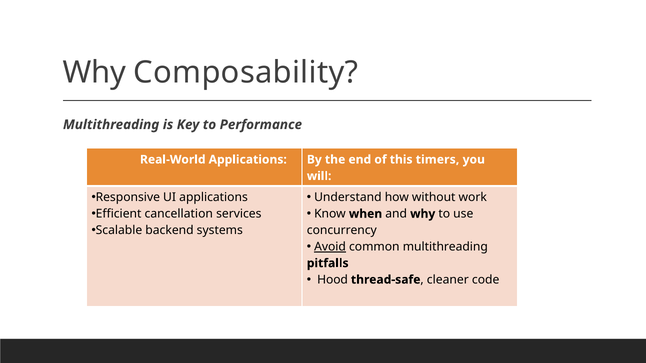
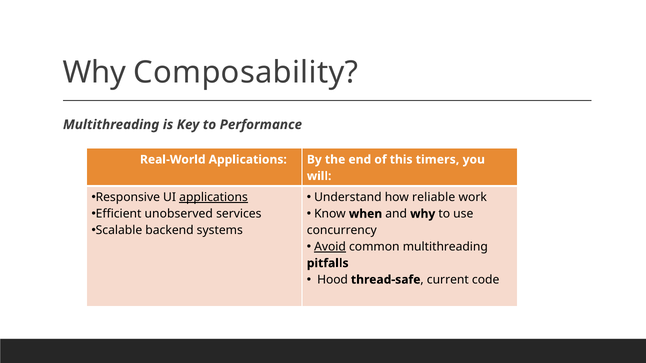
applications underline: none -> present (214, 198)
without: without -> reliable (434, 198)
cancellation: cancellation -> unobserved (179, 214)
cleaner: cleaner -> current (448, 280)
